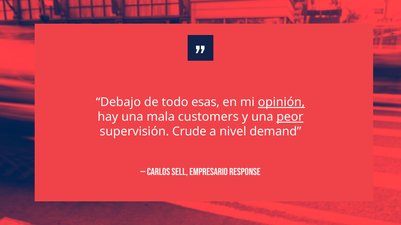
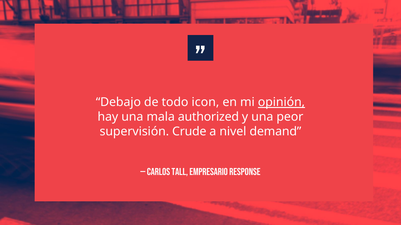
esas: esas -> icon (205, 103)
customers: customers -> authorized (208, 117)
peor underline: present -> none (290, 117)
SELL: SELL -> TALL (180, 172)
